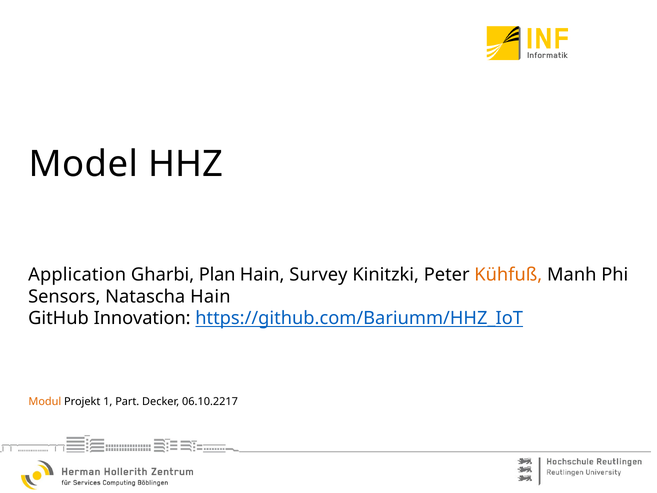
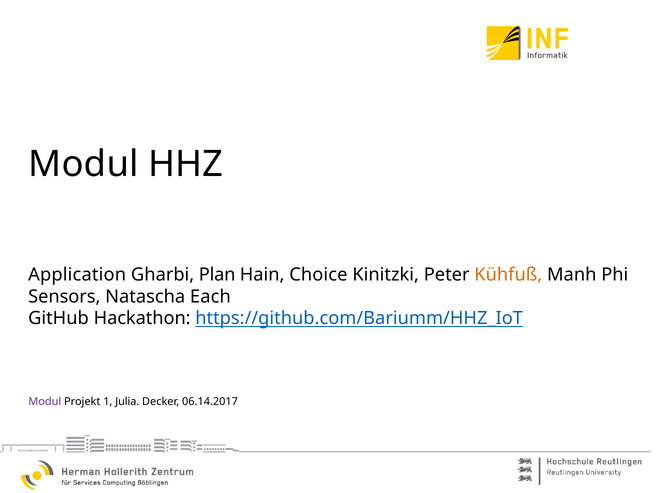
Model: Model -> Modul (83, 164)
Survey: Survey -> Choice (318, 274)
Natascha Hain: Hain -> Each (210, 296)
Innovation: Innovation -> Hackathon (142, 318)
Modul colour: orange -> purple (45, 401)
Part: Part -> Julia (127, 401)
06.10.2217: 06.10.2217 -> 06.14.2017 (210, 401)
